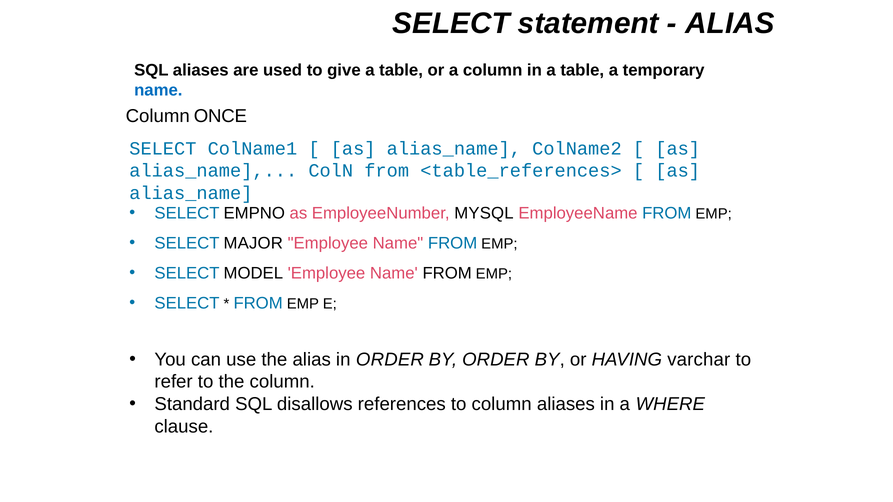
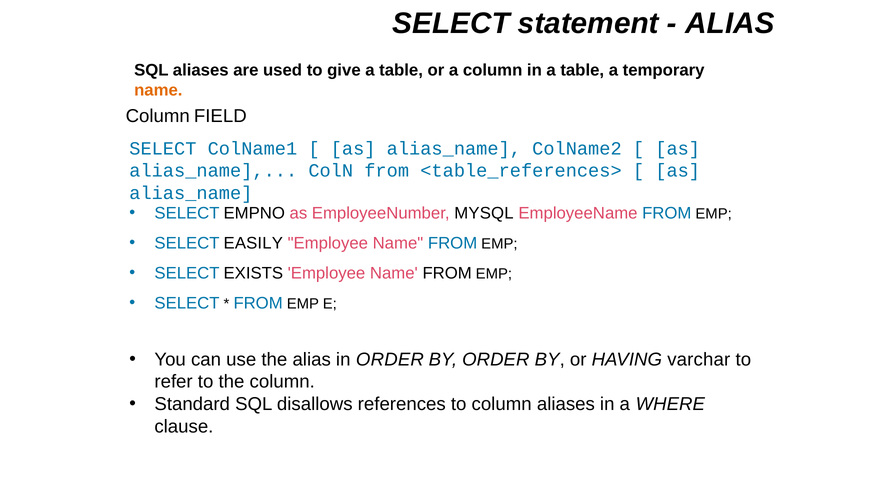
name colour: blue -> orange (158, 90)
ONCE: ONCE -> FIELD (220, 116)
MAJOR: MAJOR -> EASILY (253, 243)
MODEL: MODEL -> EXISTS (253, 273)
